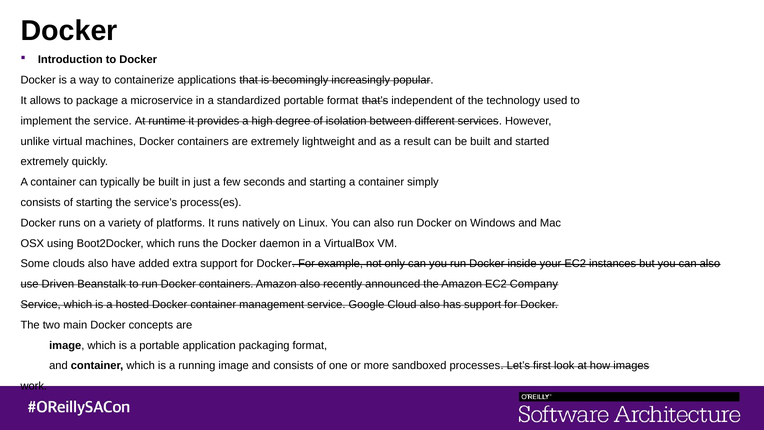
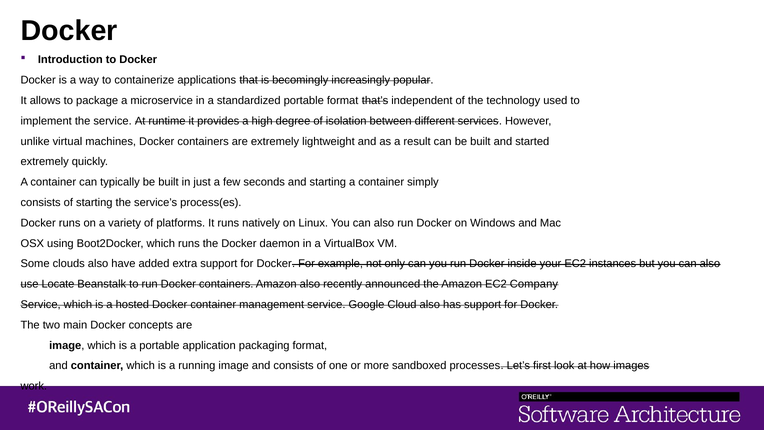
Driven: Driven -> Locate (58, 284)
